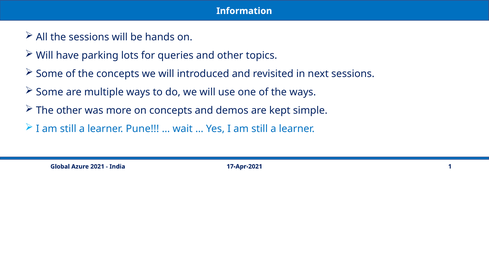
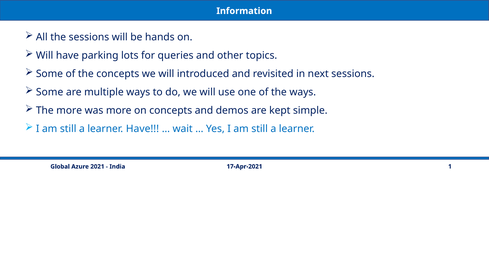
The other: other -> more (69, 110)
learner Pune: Pune -> Have (142, 129)
